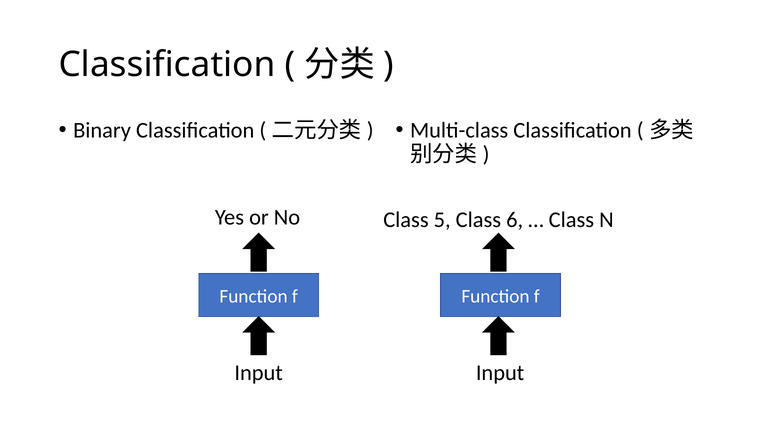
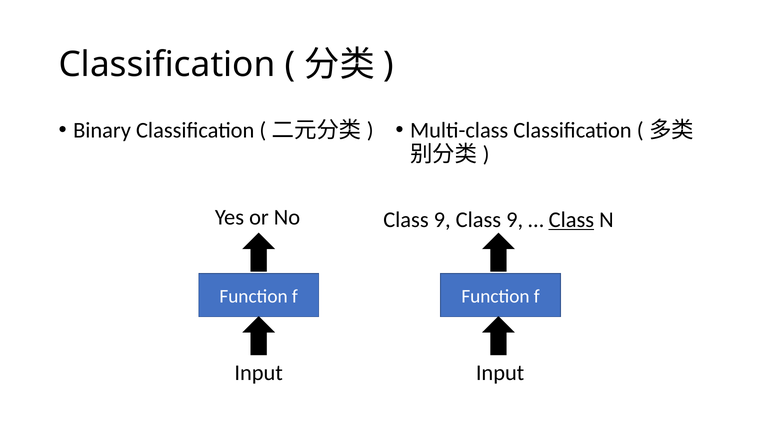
No Class 5: 5 -> 9 (442, 220)
6: 6 -> 9 (515, 220)
Class underline: none -> present (571, 220)
